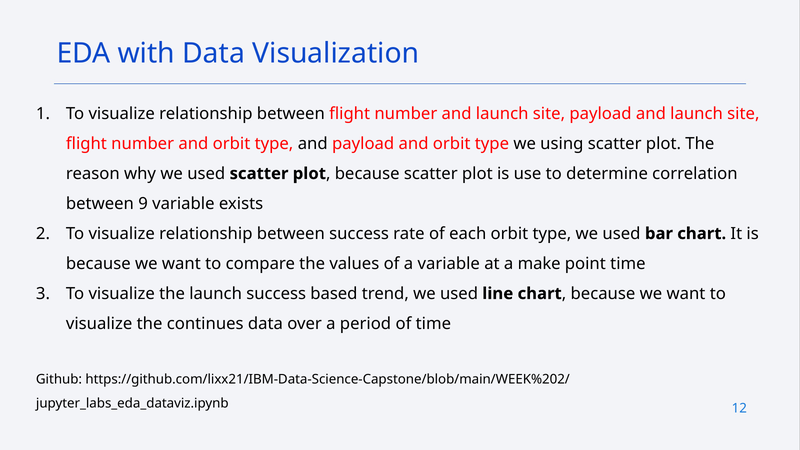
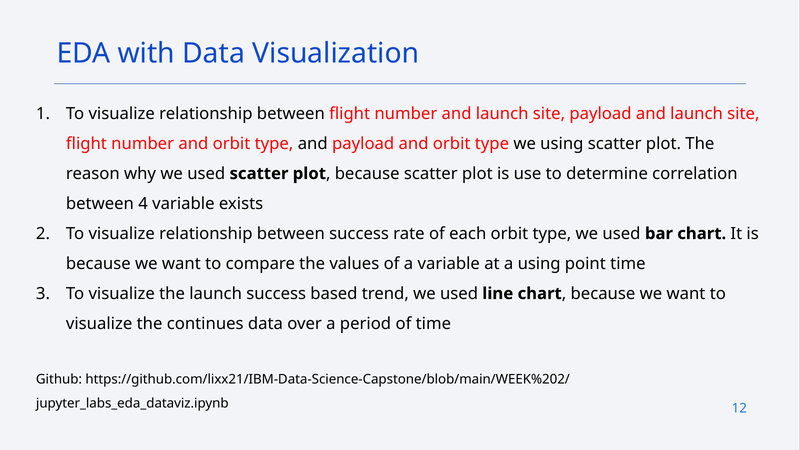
9: 9 -> 4 (143, 204)
a make: make -> using (539, 264)
